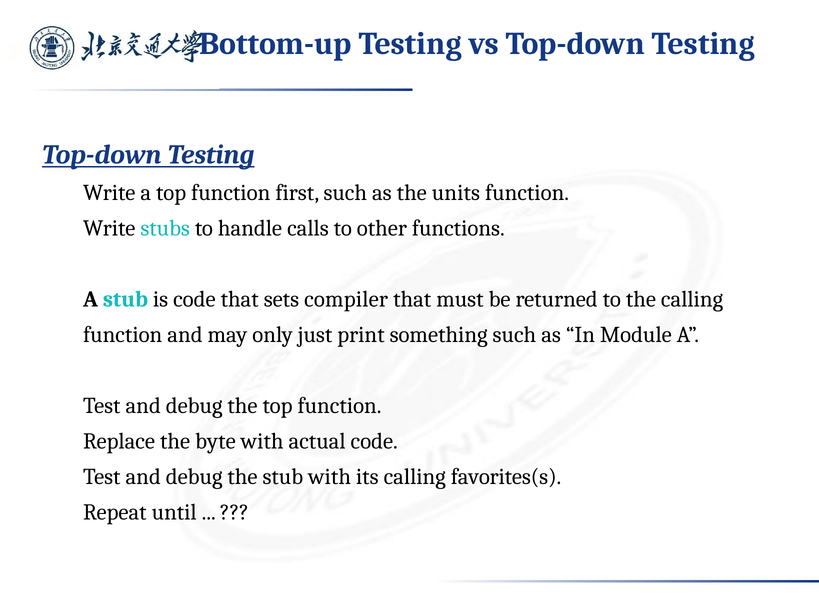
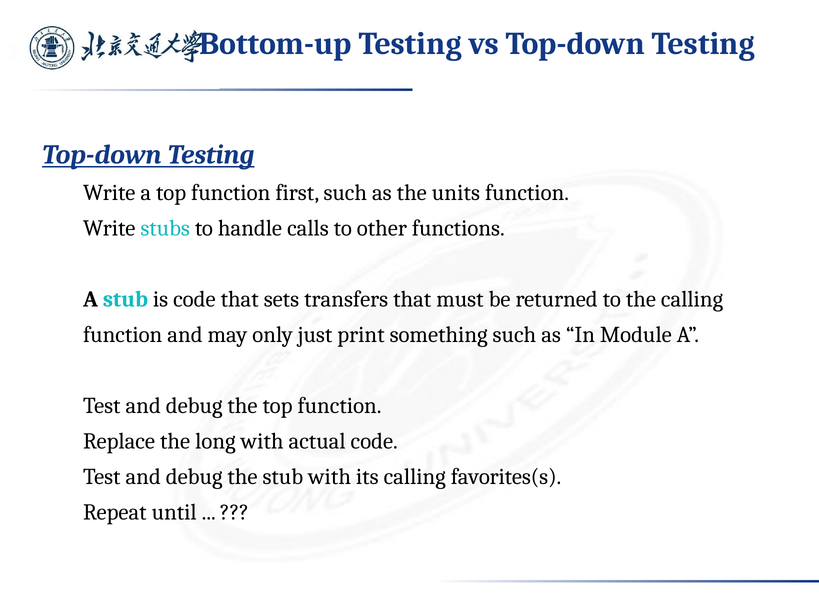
compiler: compiler -> transfers (346, 299)
byte: byte -> long (215, 441)
